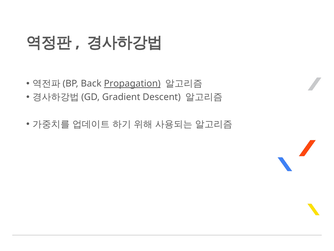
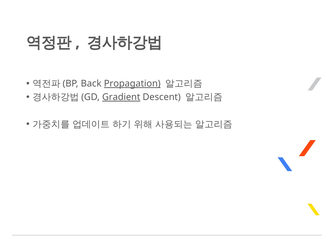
Gradient underline: none -> present (121, 97)
